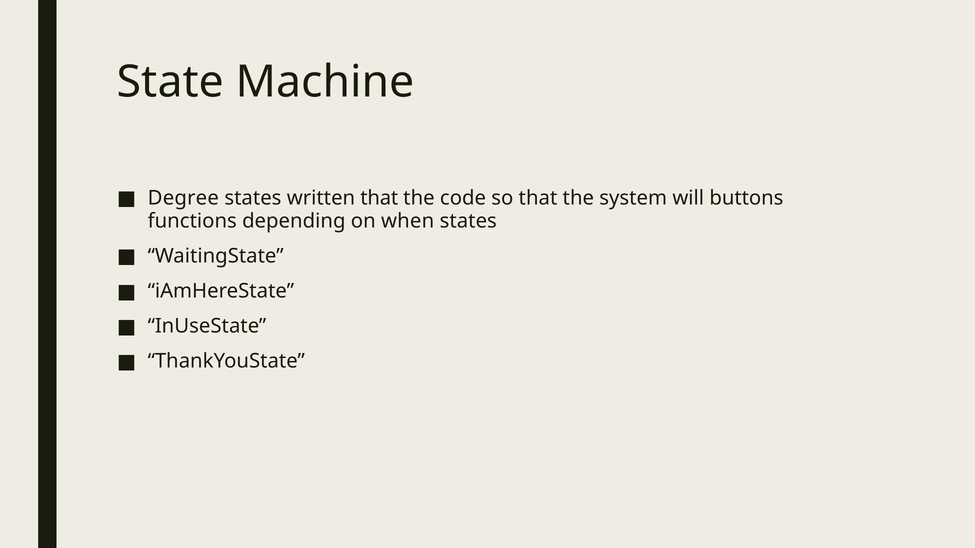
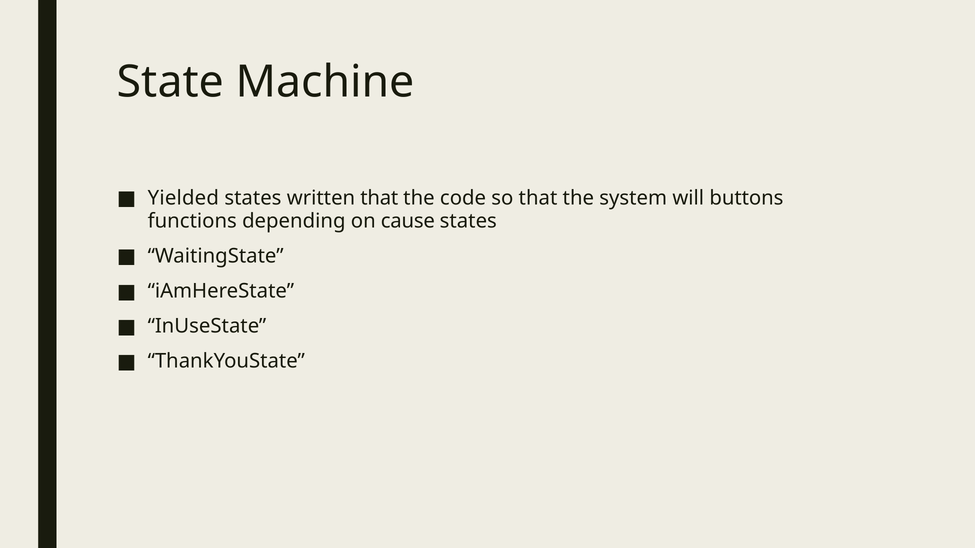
Degree: Degree -> Yielded (183, 198)
when: when -> cause (408, 221)
